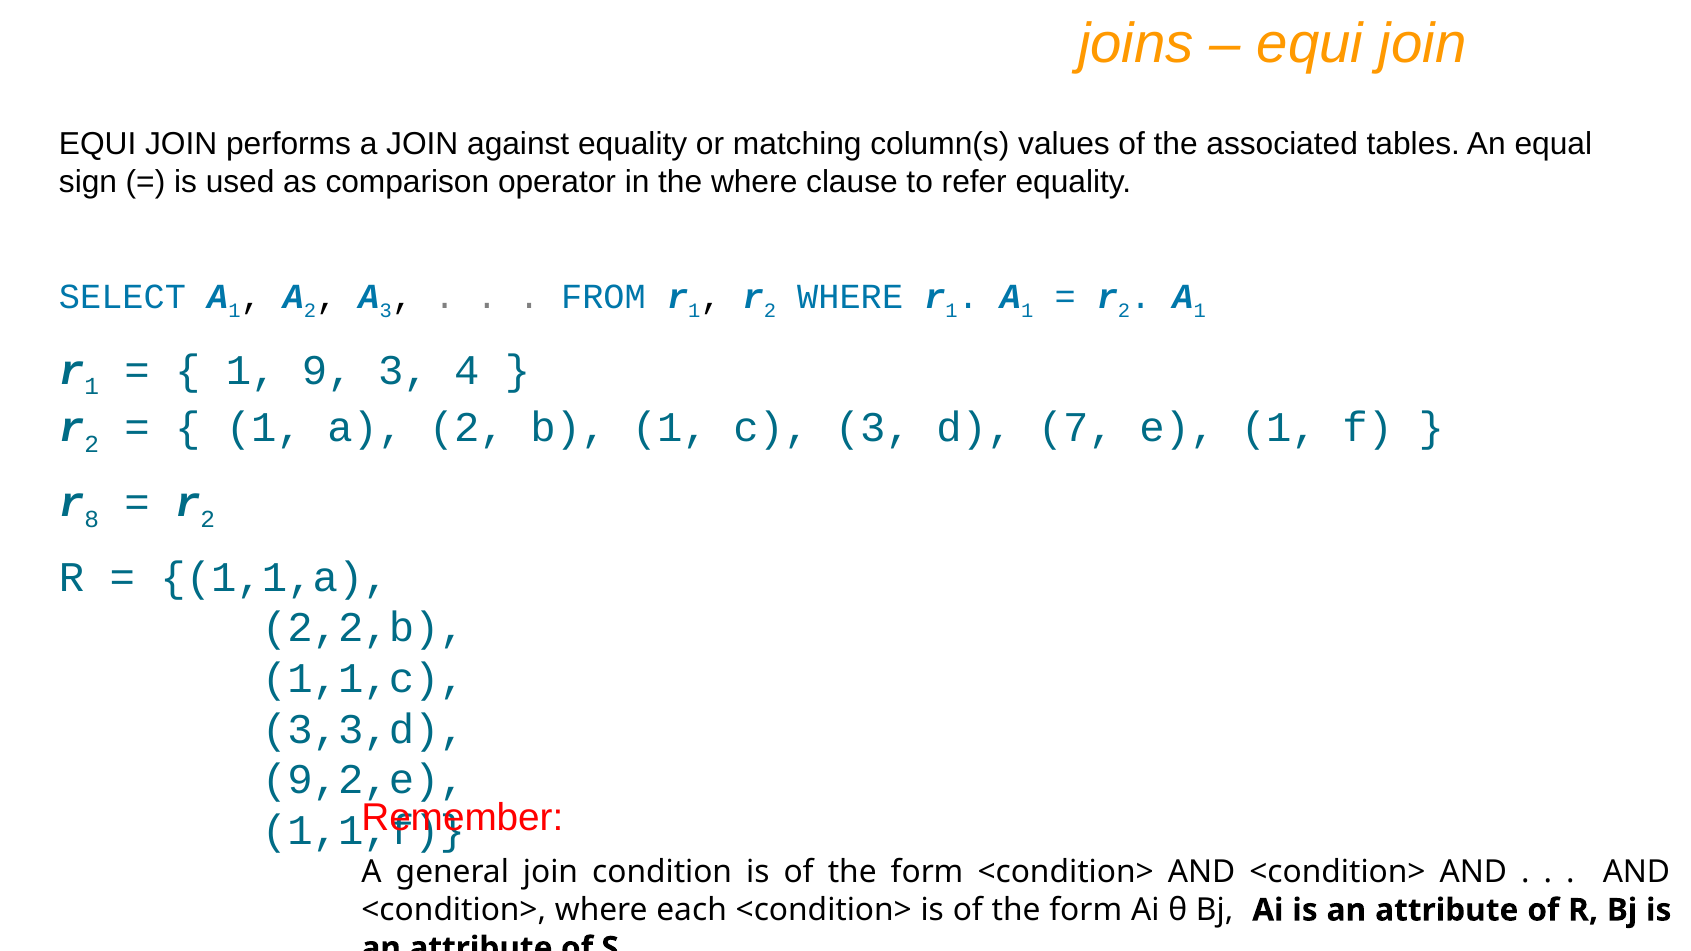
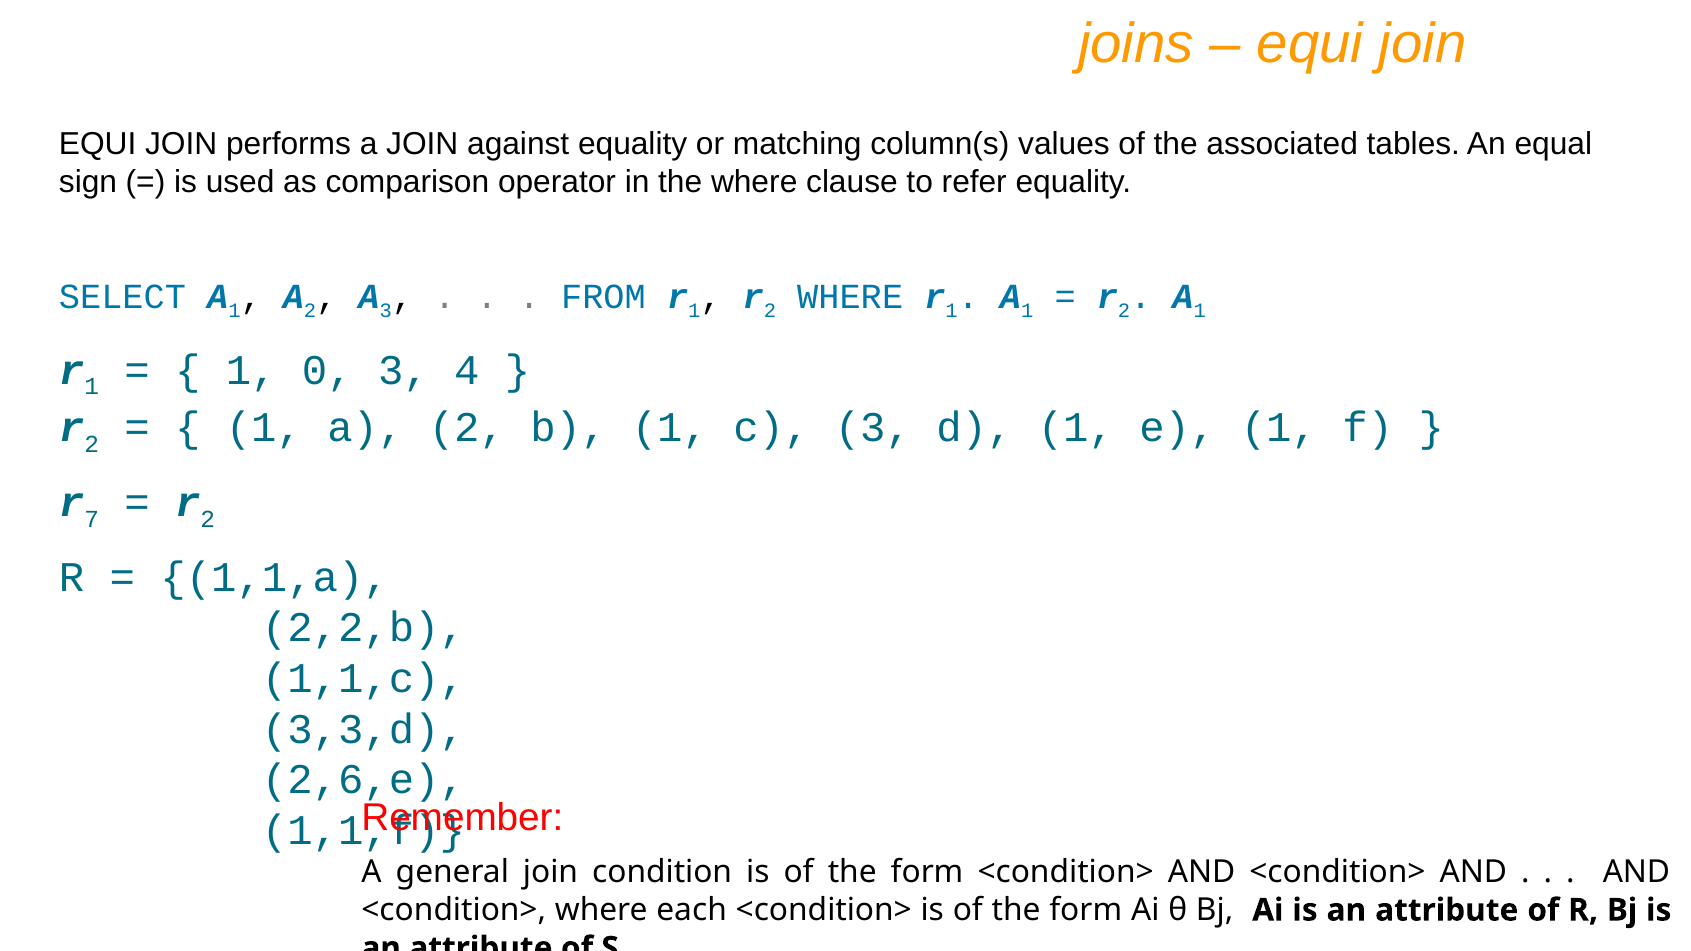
9: 9 -> 0 (327, 370)
d 7: 7 -> 1 (1076, 428)
8: 8 -> 7 (92, 519)
9,2,e: 9,2,e -> 2,6,e (363, 780)
